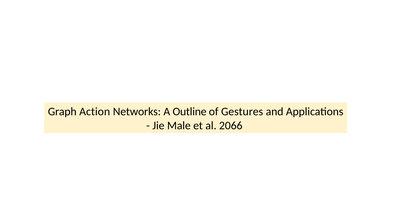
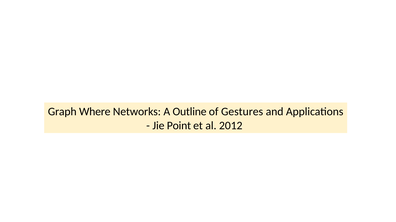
Action: Action -> Where (95, 112)
Male: Male -> Point (179, 126)
2066: 2066 -> 2012 (231, 126)
